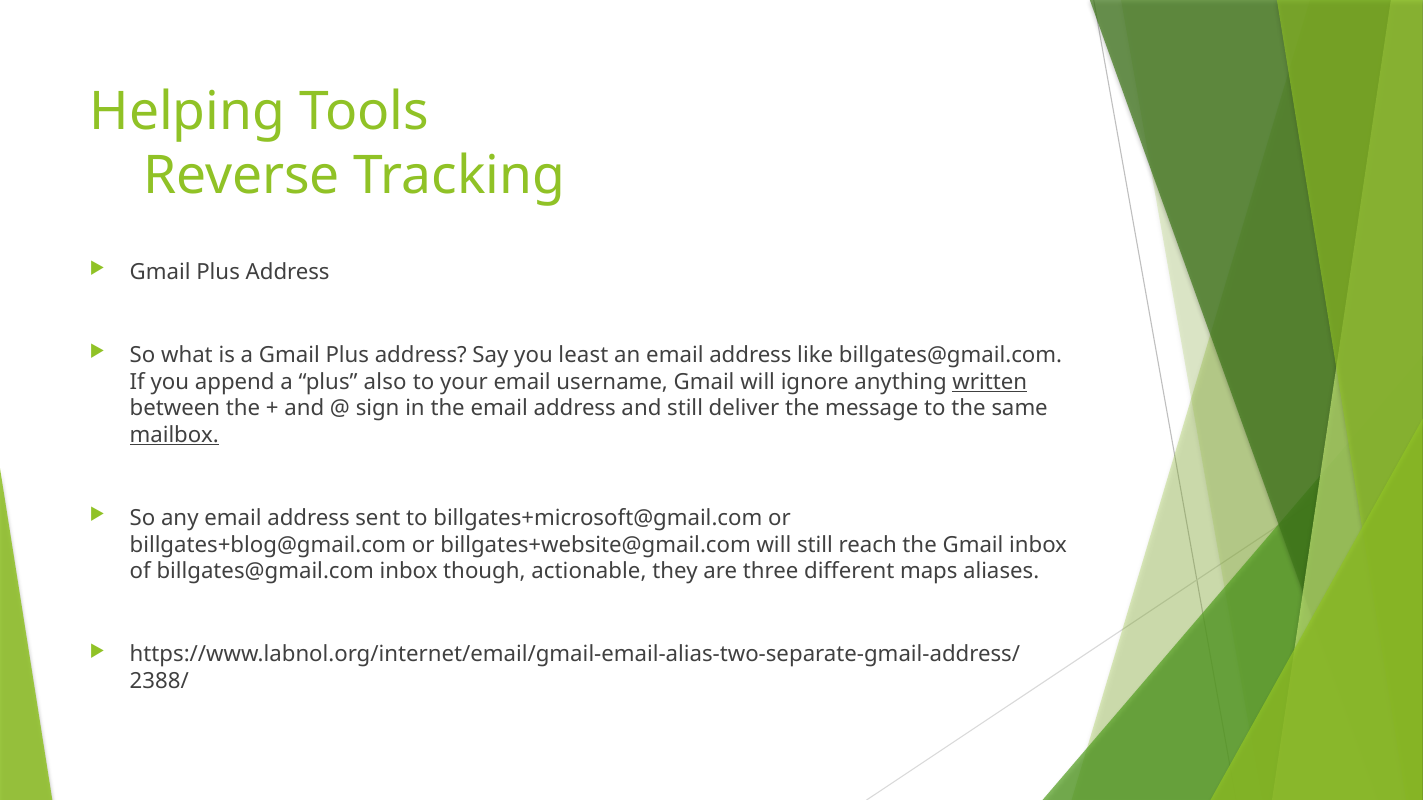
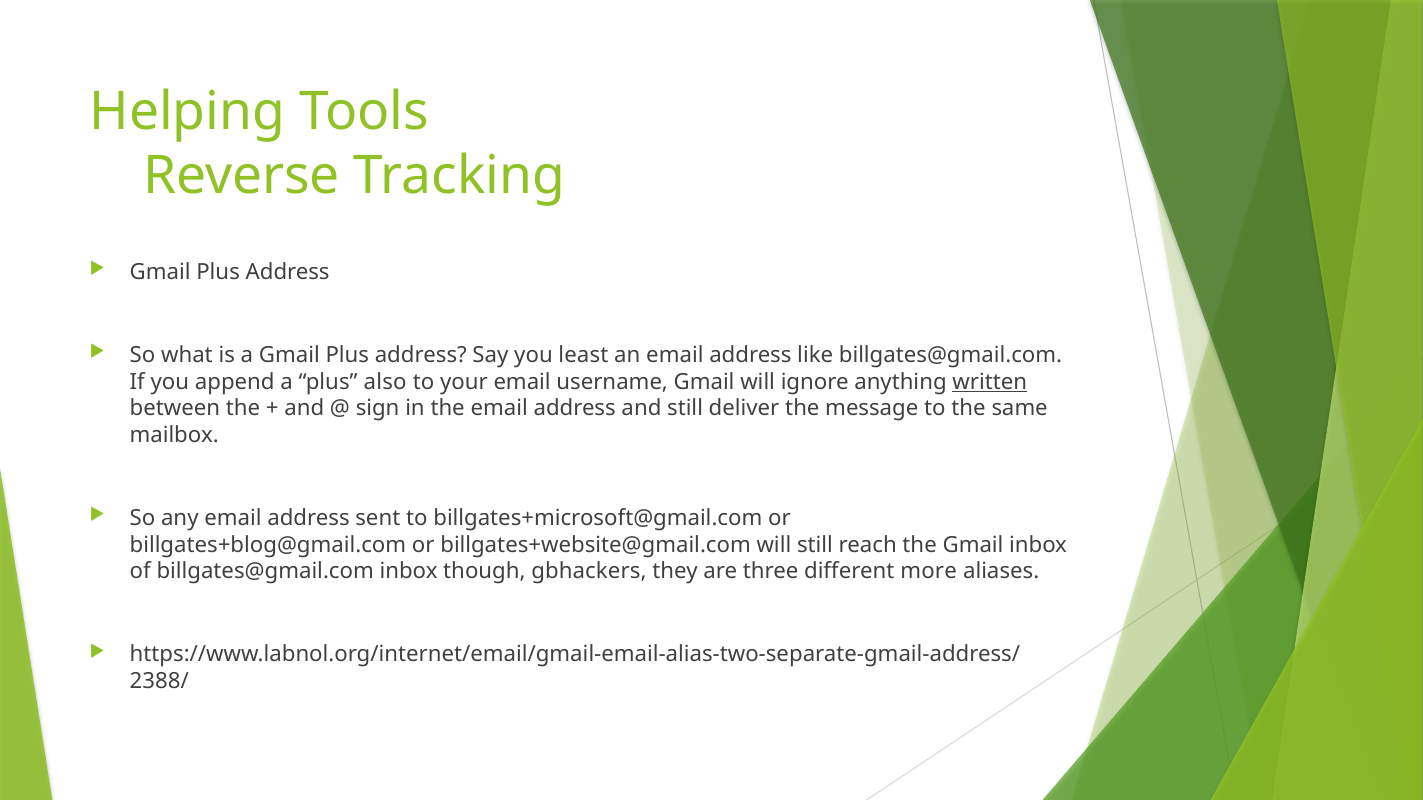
mailbox underline: present -> none (174, 435)
actionable: actionable -> gbhackers (589, 572)
maps: maps -> more (929, 572)
